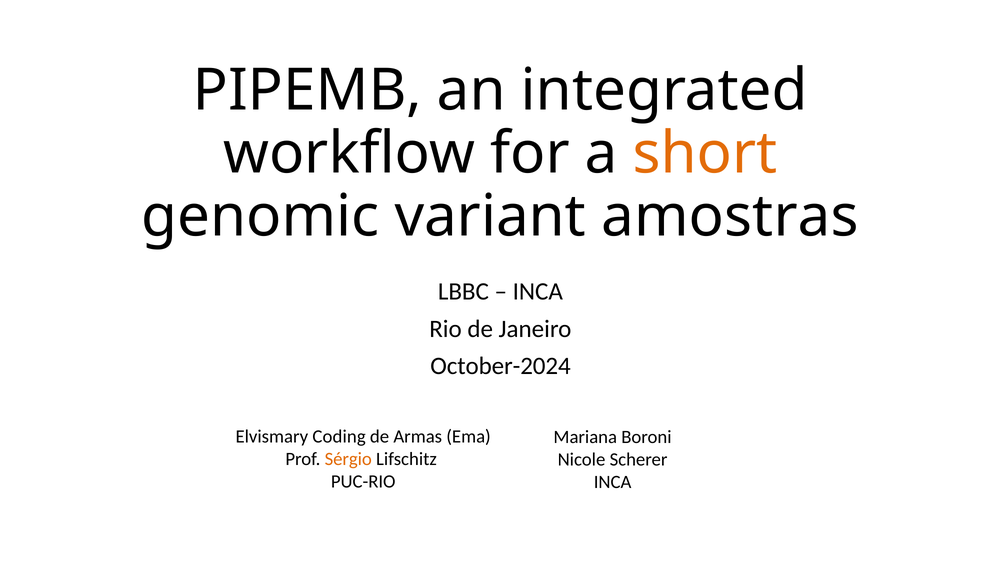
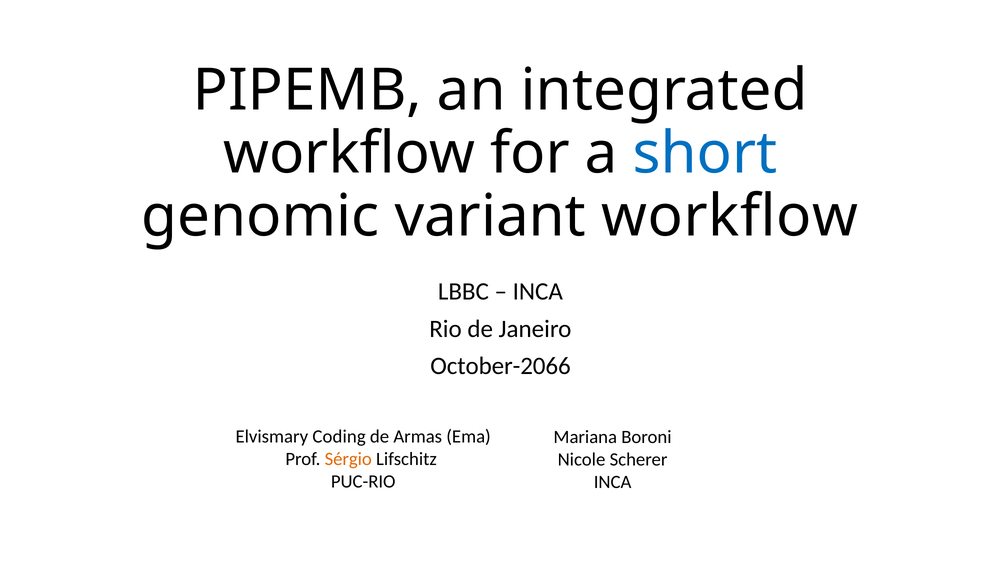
short colour: orange -> blue (705, 154)
variant amostras: amostras -> workflow (730, 217)
October-2024: October-2024 -> October-2066 (500, 366)
